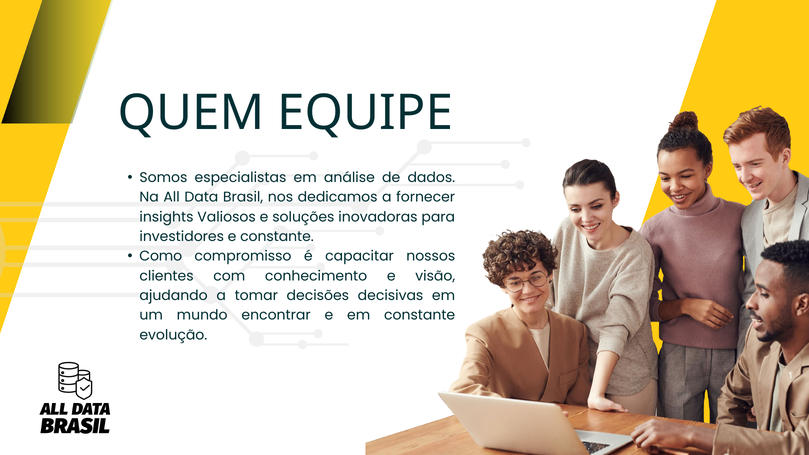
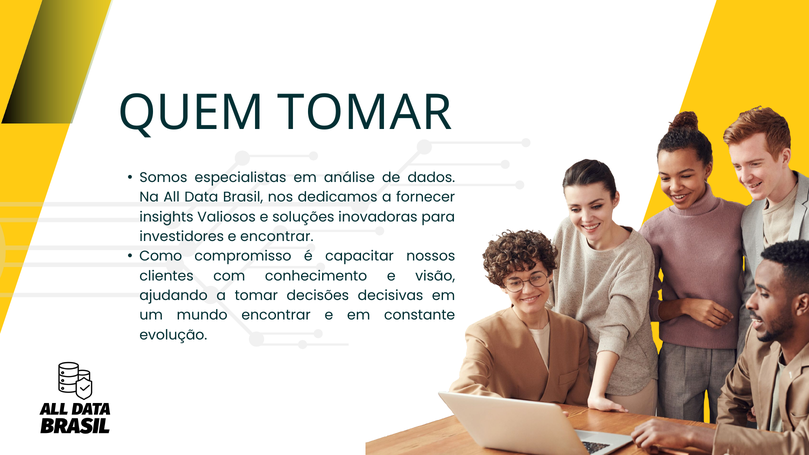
QUEM EQUIPE: EQUIPE -> TOMAR (365, 113)
e constante: constante -> encontrar (277, 237)
